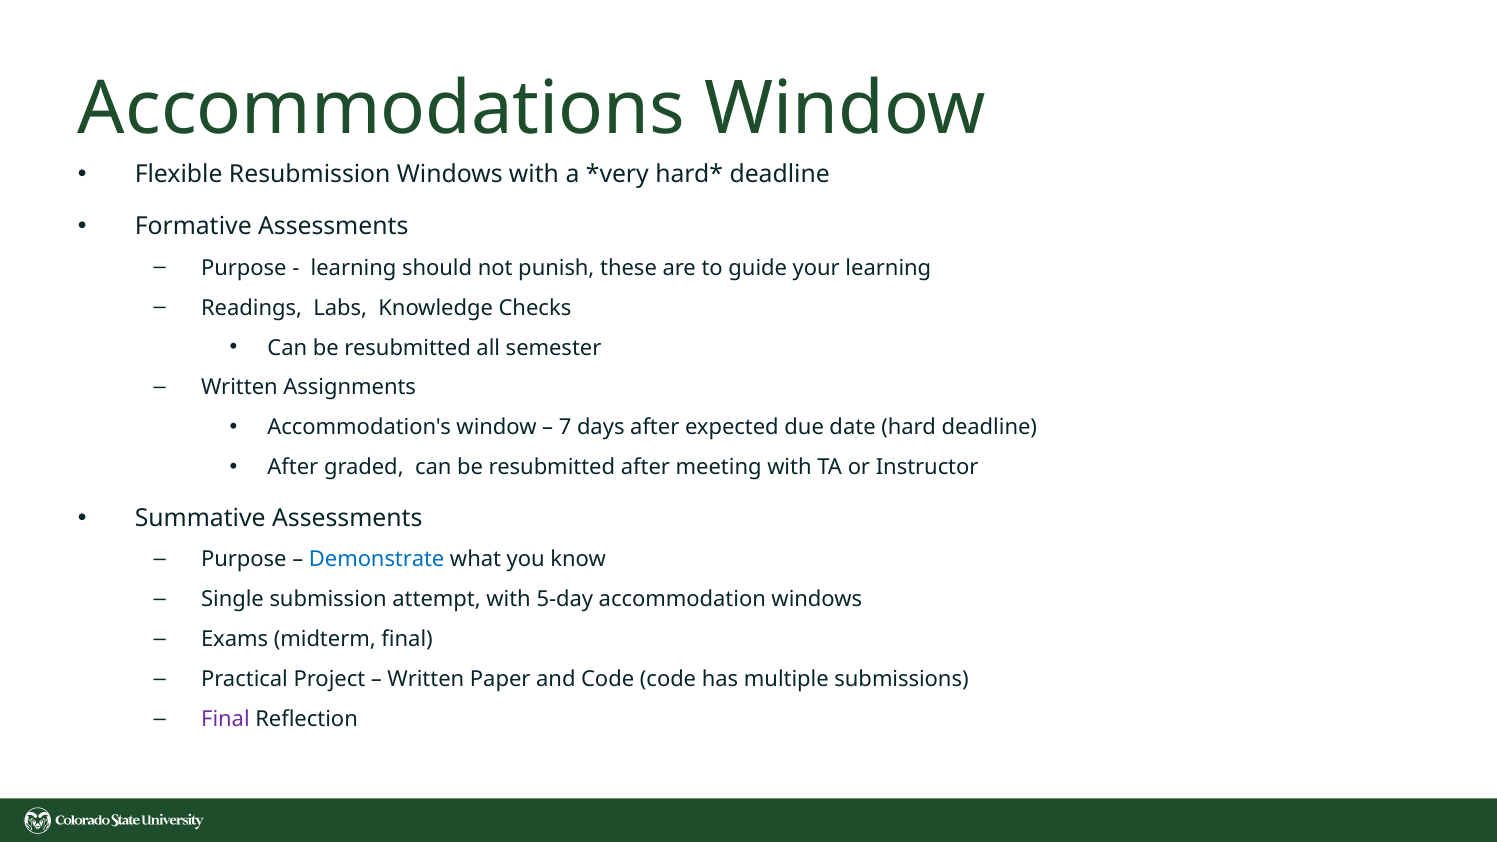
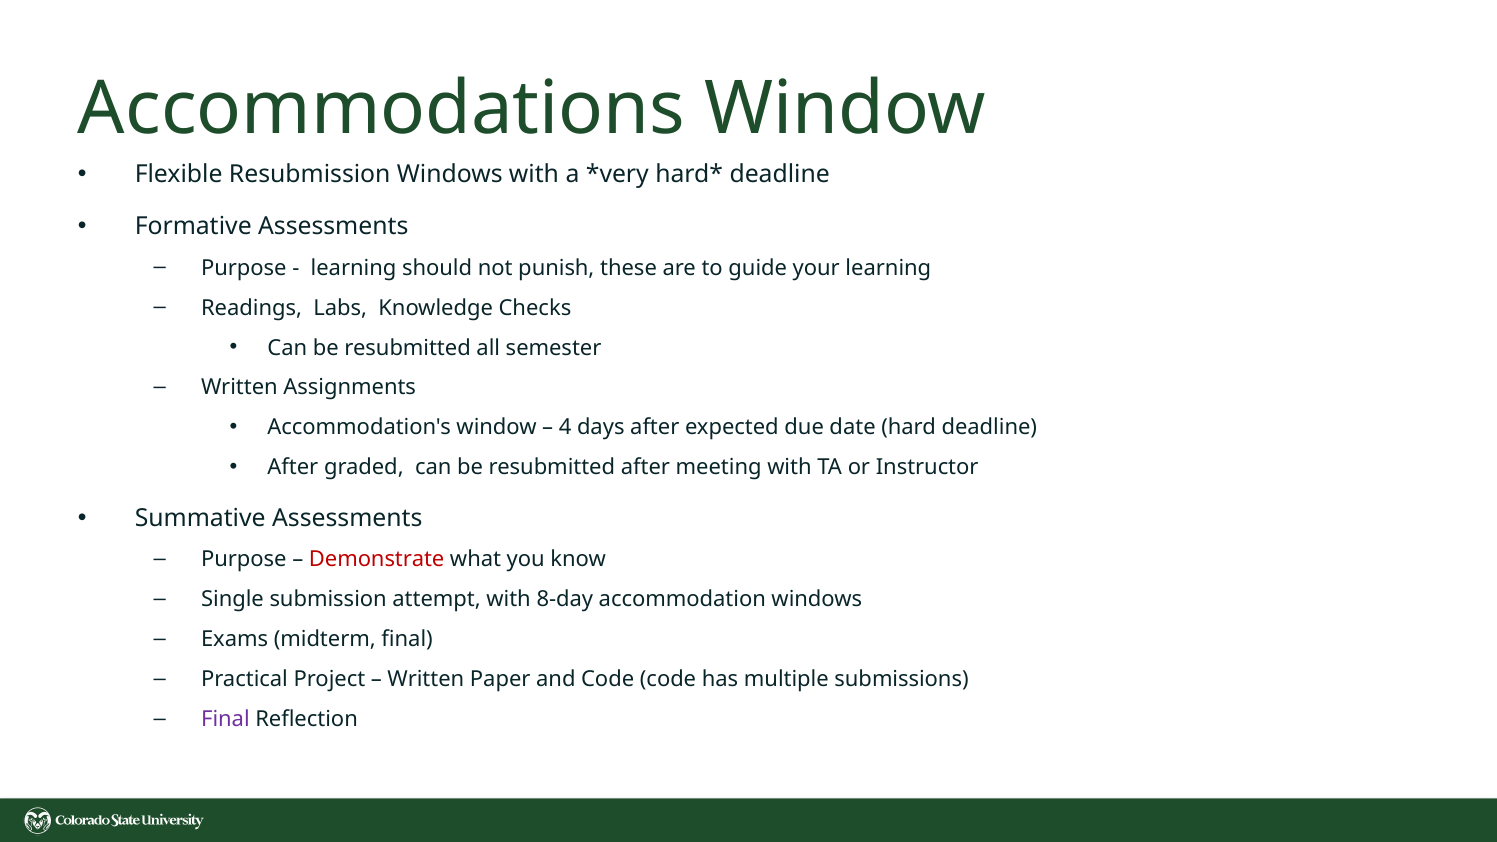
7: 7 -> 4 (565, 428)
Demonstrate colour: blue -> red (377, 560)
5-day: 5-day -> 8-day (565, 600)
